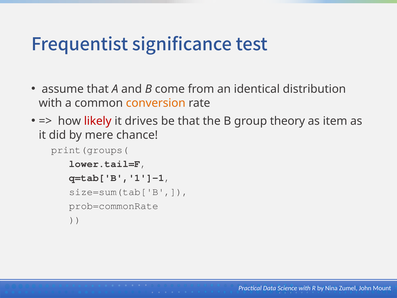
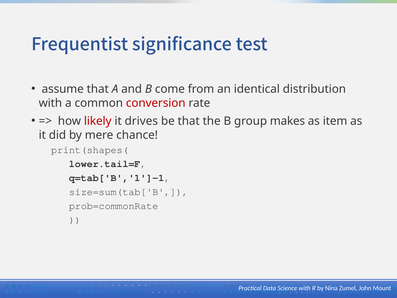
conversion colour: orange -> red (156, 103)
theory: theory -> makes (287, 121)
print(groups(: print(groups( -> print(shapes( (90, 150)
